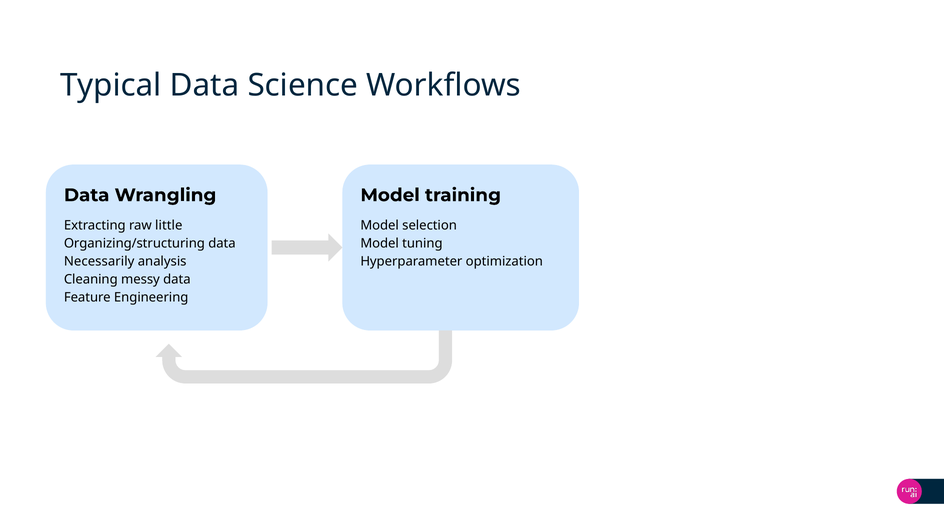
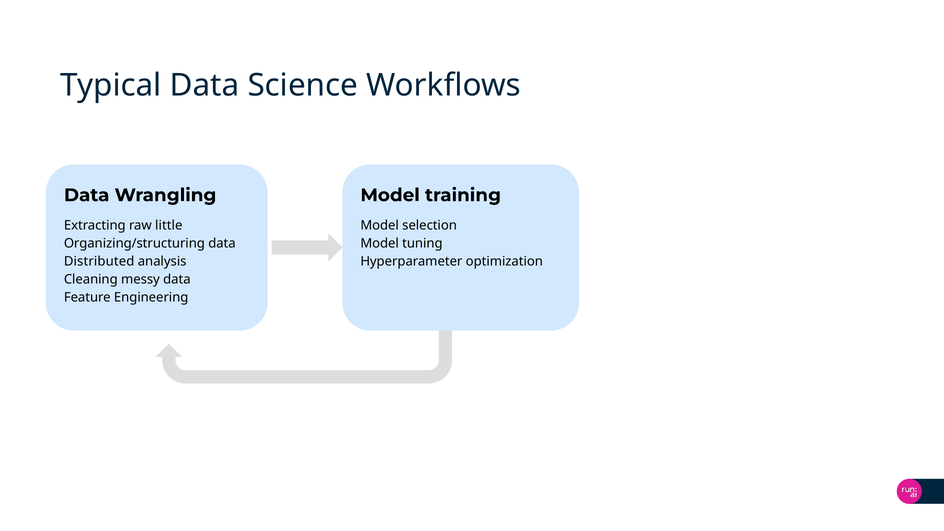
Necessarily: Necessarily -> Distributed (99, 261)
